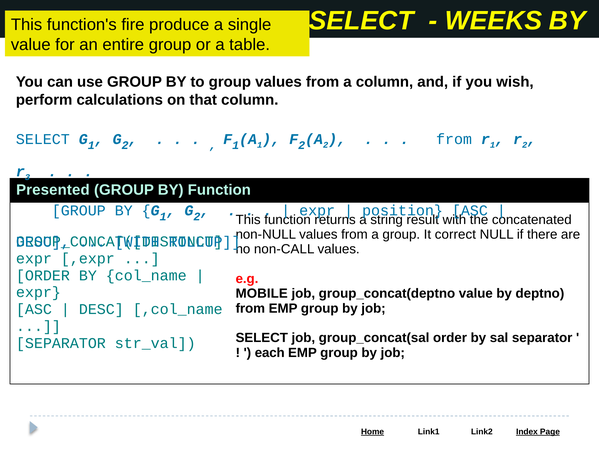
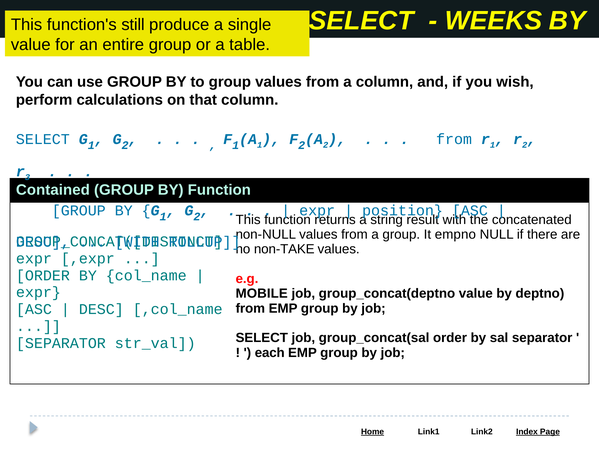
fire: fire -> still (133, 25)
Presented: Presented -> Contained (53, 190)
correct: correct -> empno (455, 235)
non-CALL: non-CALL -> non-TAKE (284, 249)
